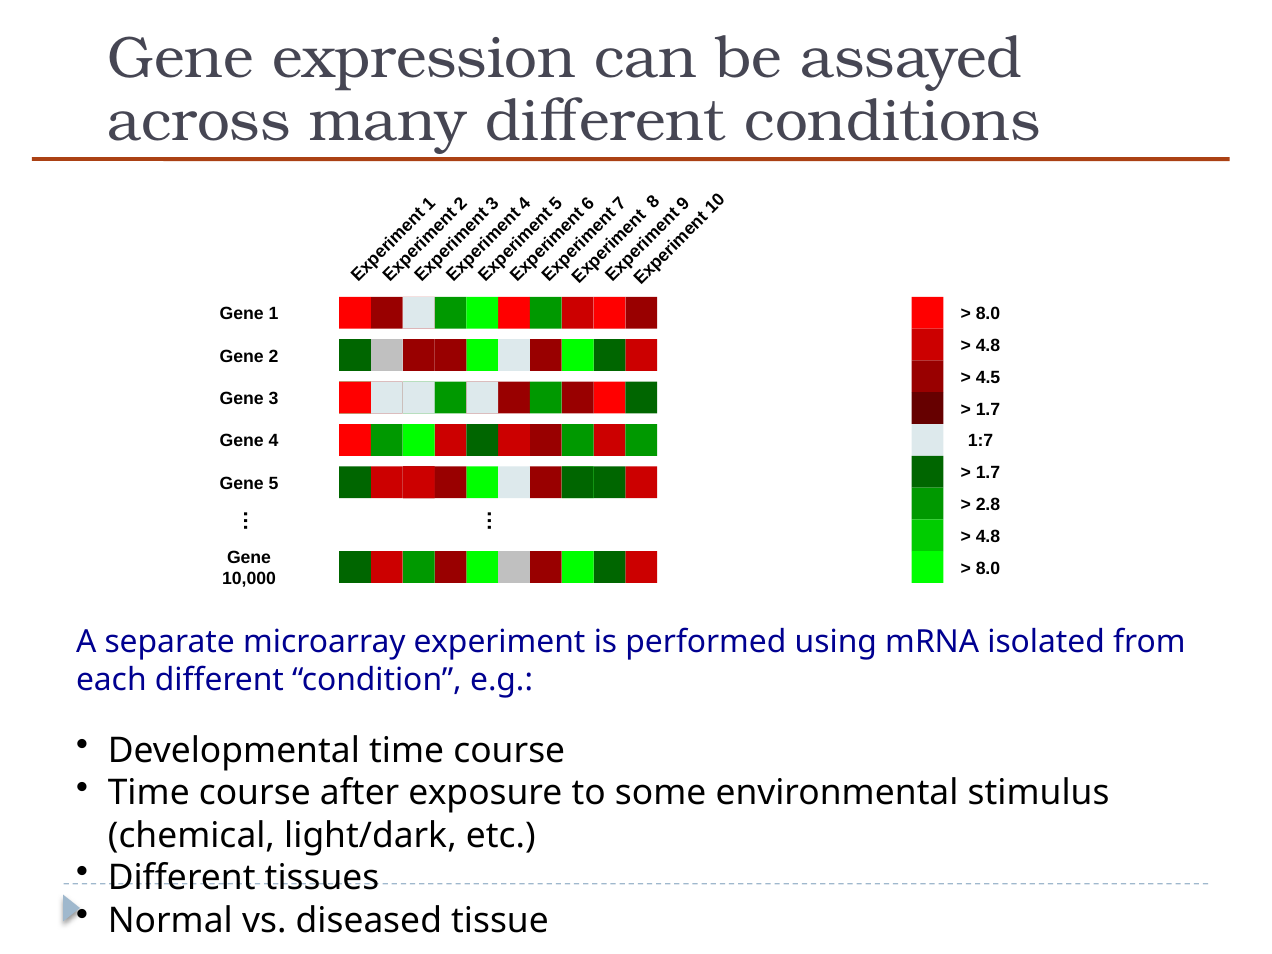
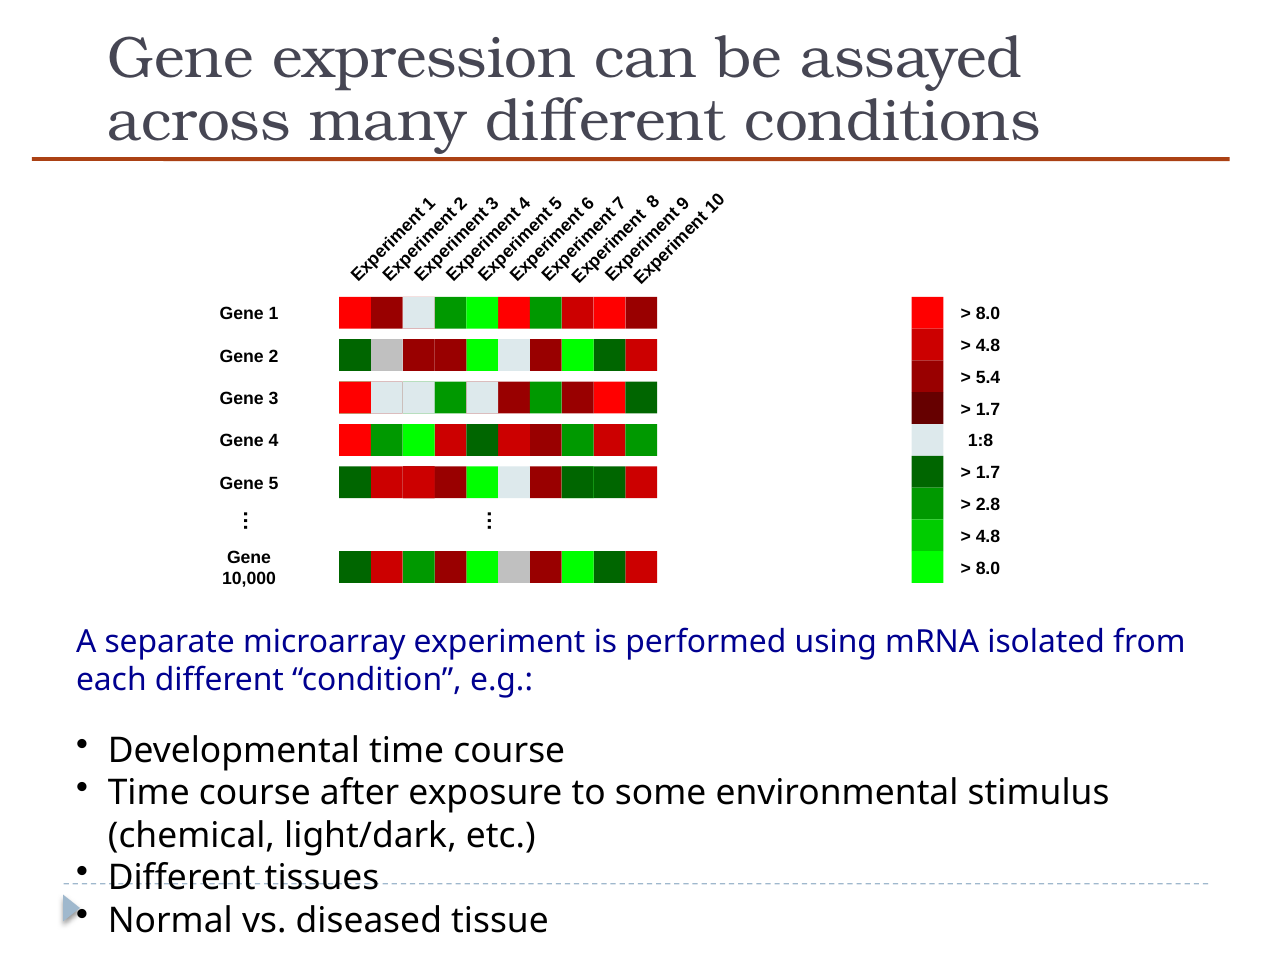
4.5: 4.5 -> 5.4 (988, 378)
1:7: 1:7 -> 1:8 (980, 441)
